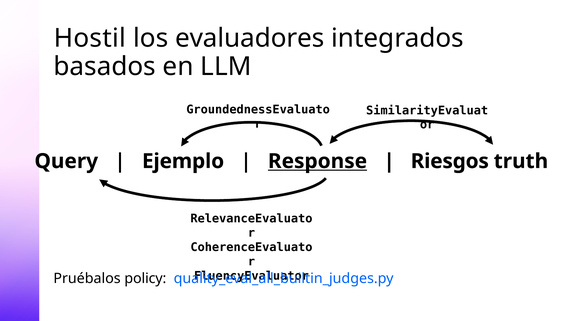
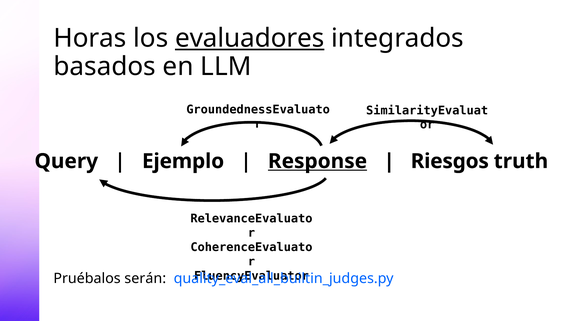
Hostil: Hostil -> Horas (90, 38)
evaluadores underline: none -> present (250, 38)
policy: policy -> serán (145, 279)
